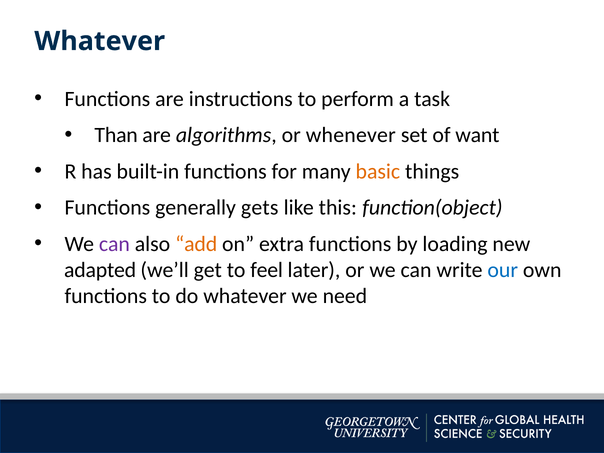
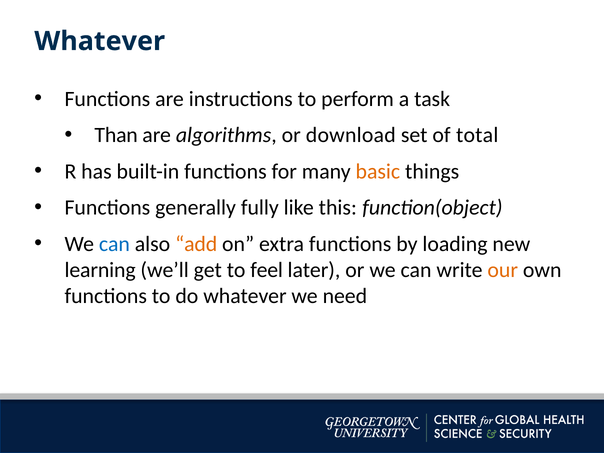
whenever: whenever -> download (351, 135)
want: want -> total (477, 135)
gets: gets -> fully (260, 208)
can colour: purple -> blue (114, 244)
adapted: adapted -> learning (100, 270)
our colour: blue -> orange (503, 270)
